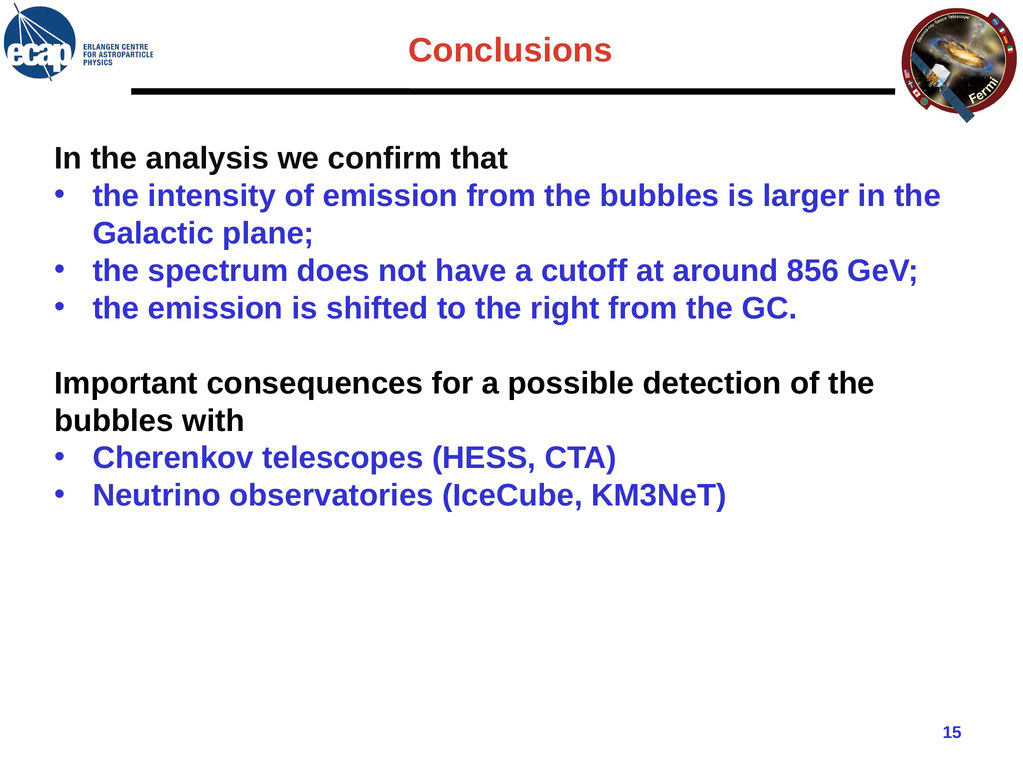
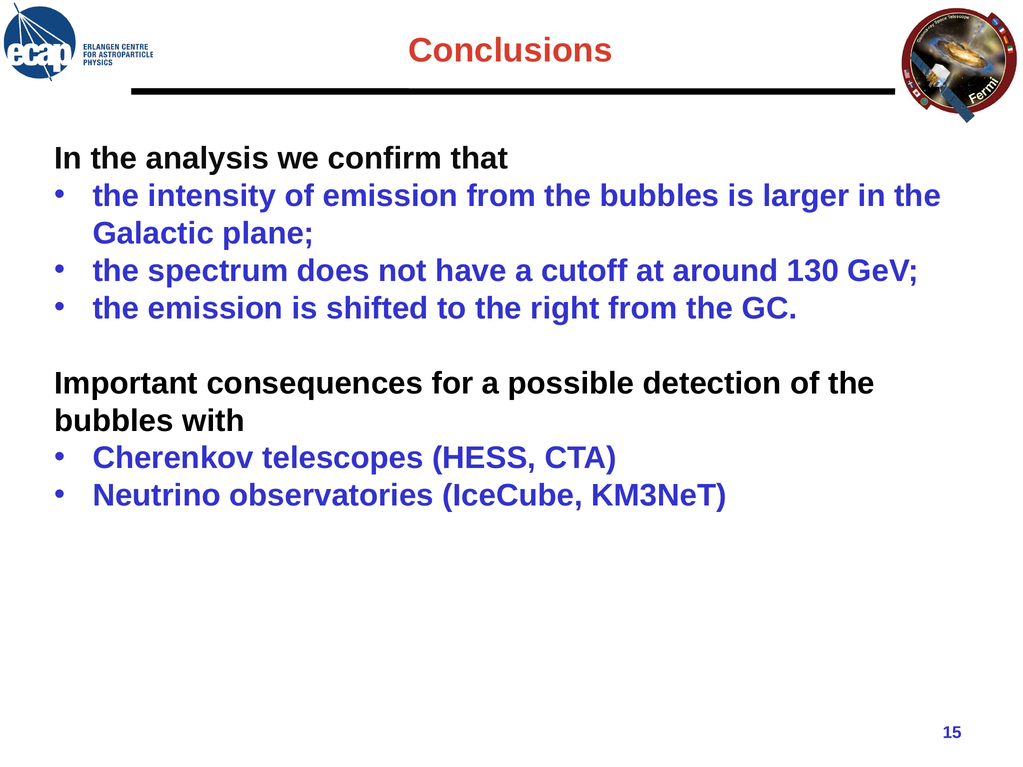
856: 856 -> 130 (813, 271)
